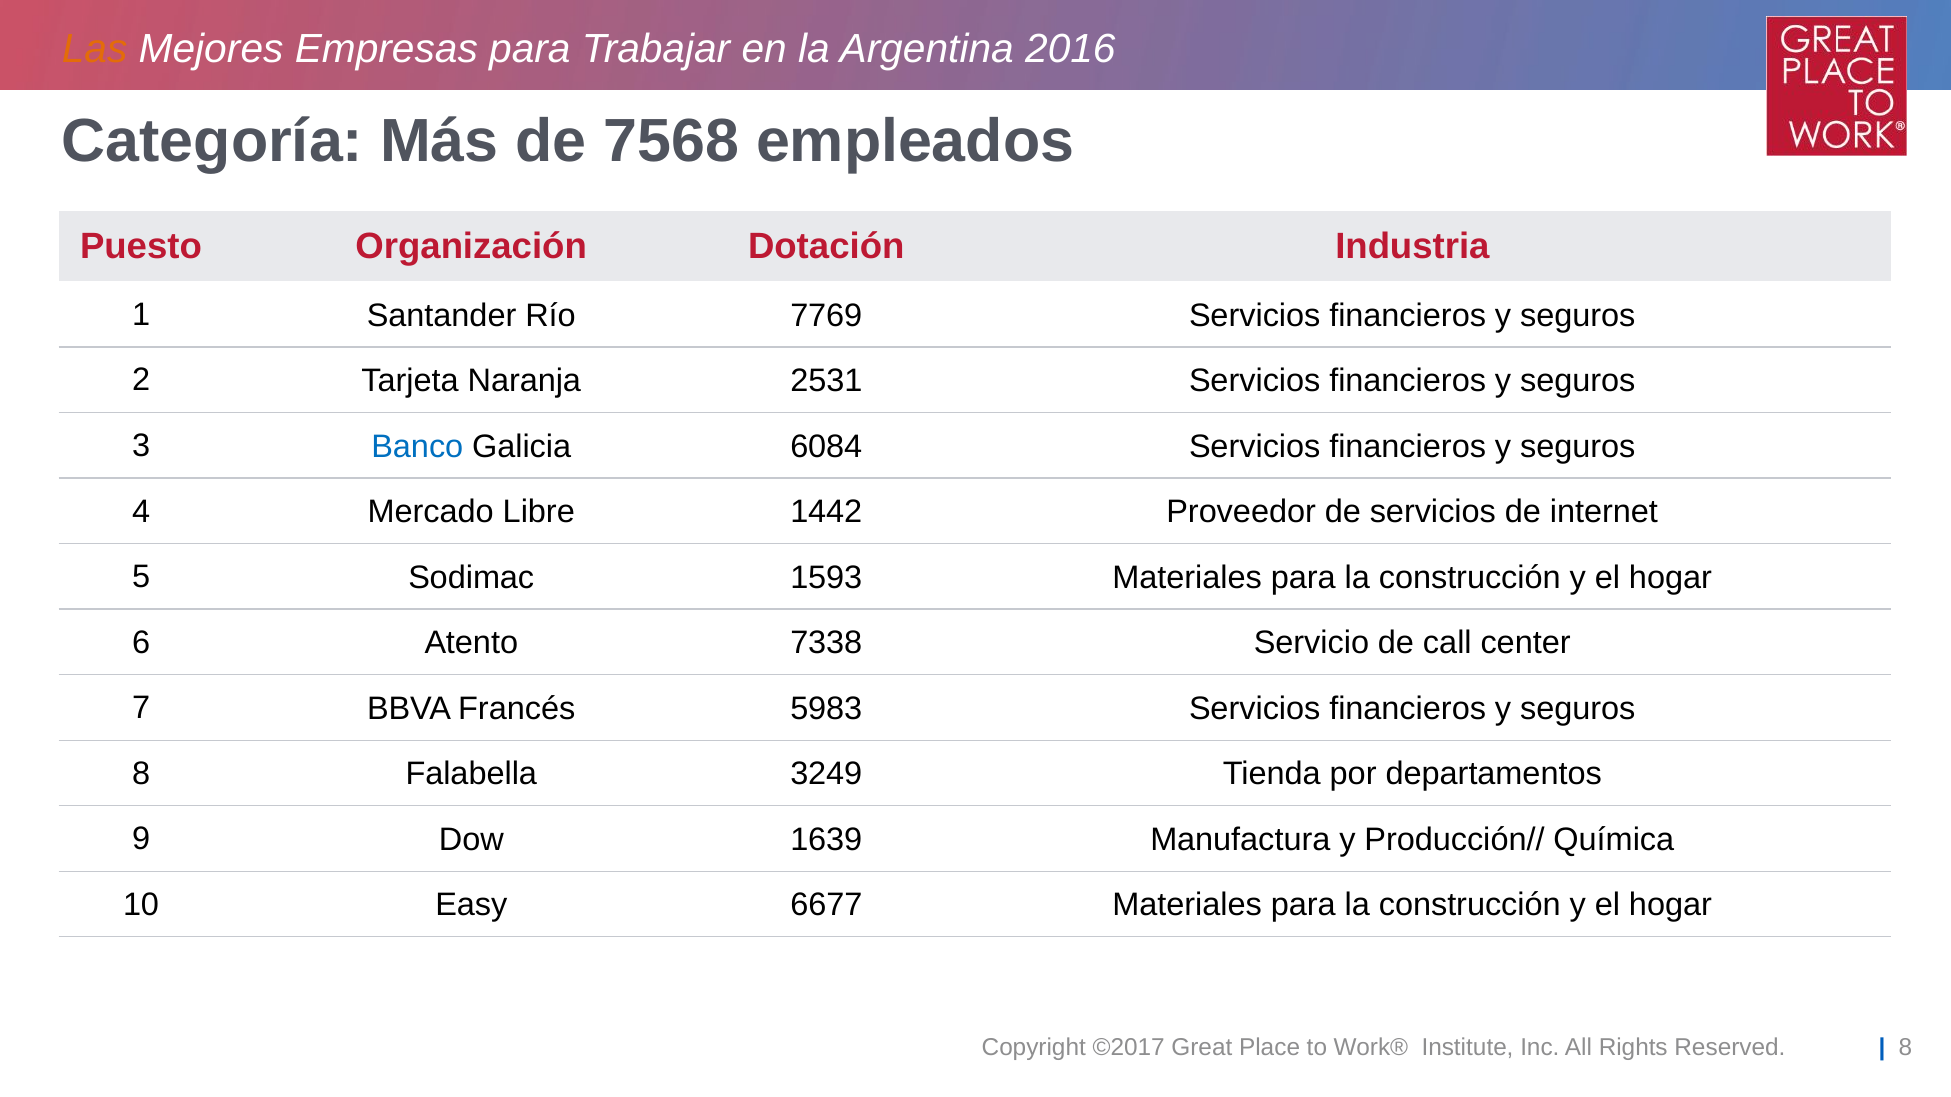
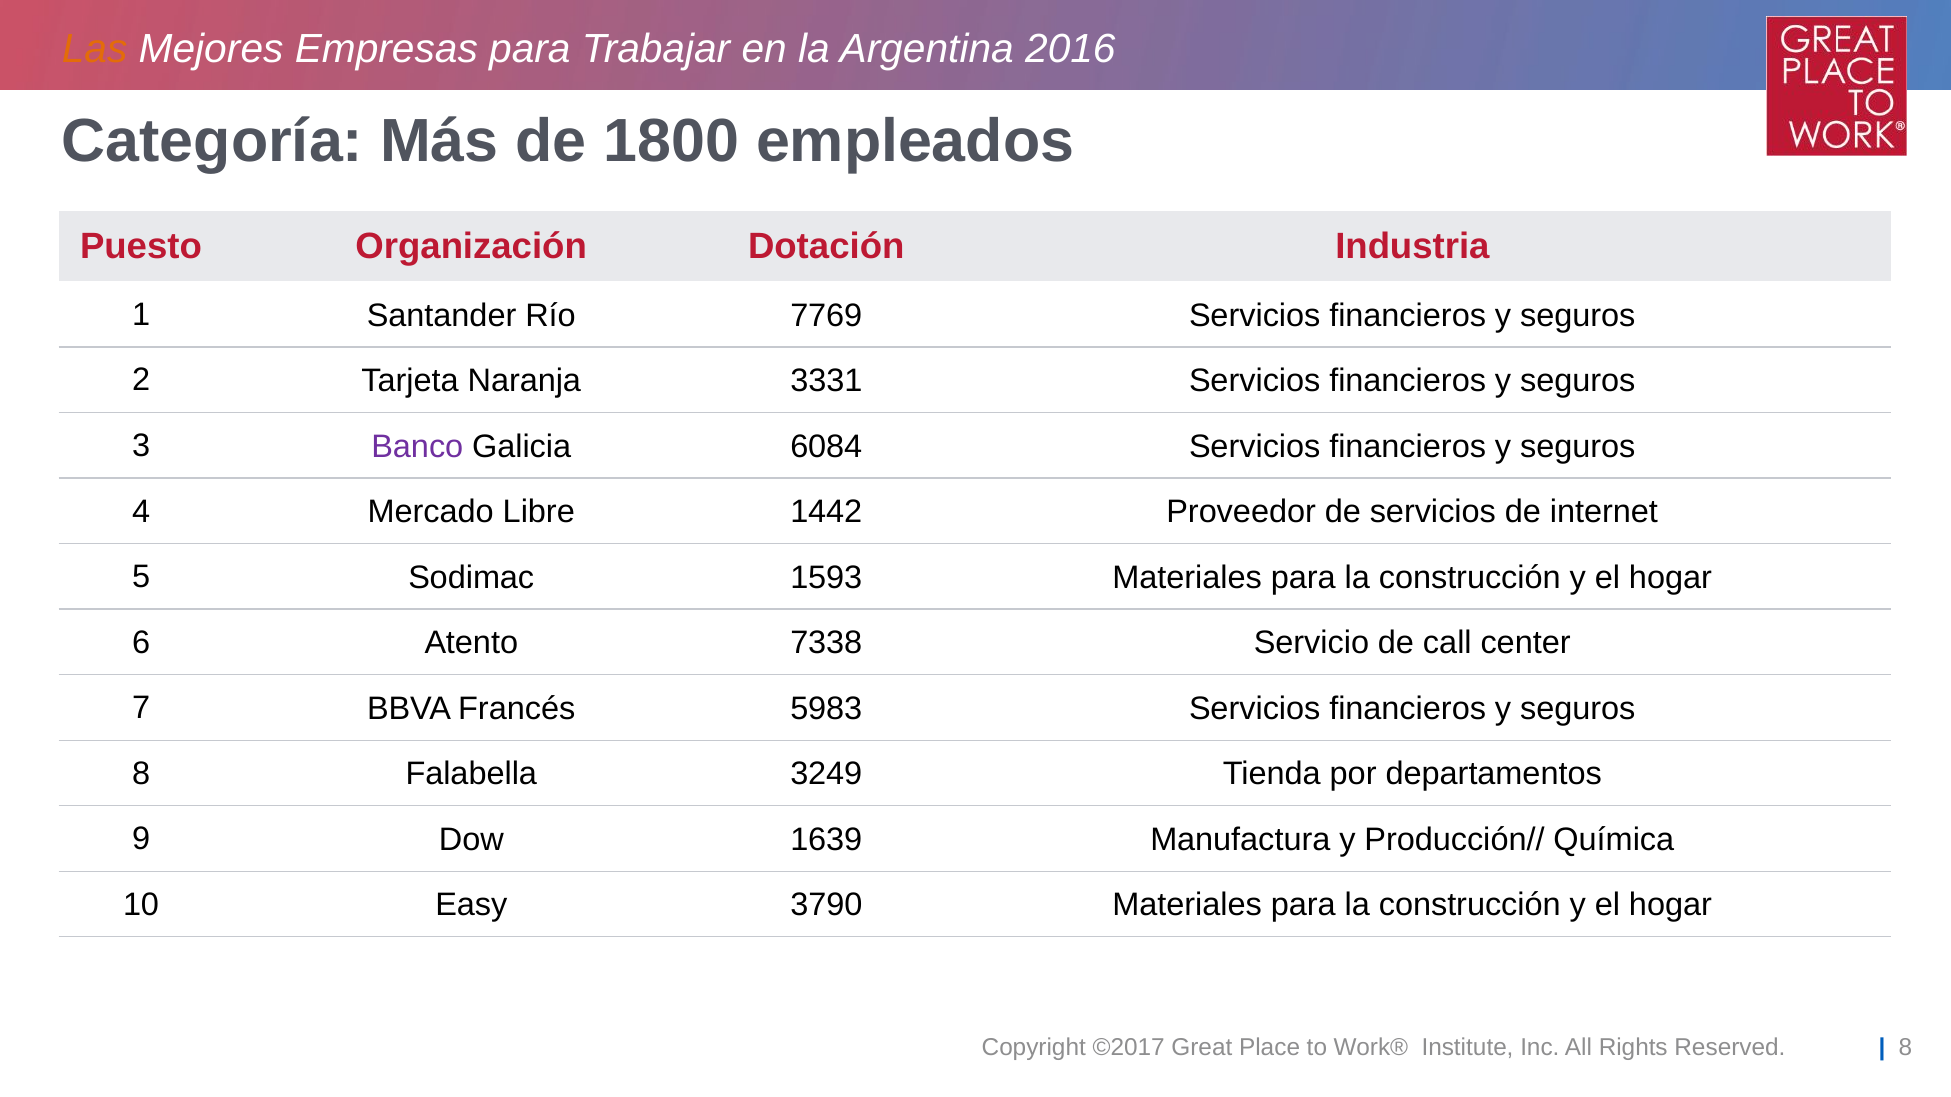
7568: 7568 -> 1800 (671, 142)
2531: 2531 -> 3331 (826, 381)
Banco colour: blue -> purple (417, 447)
6677: 6677 -> 3790 (826, 906)
